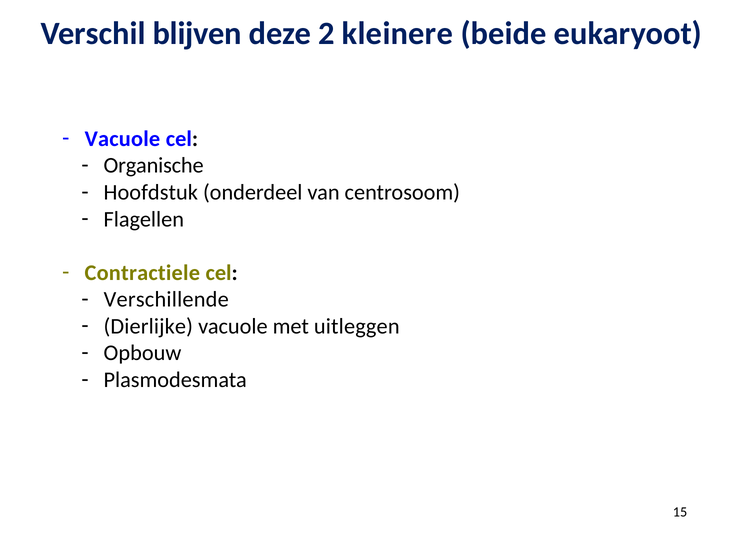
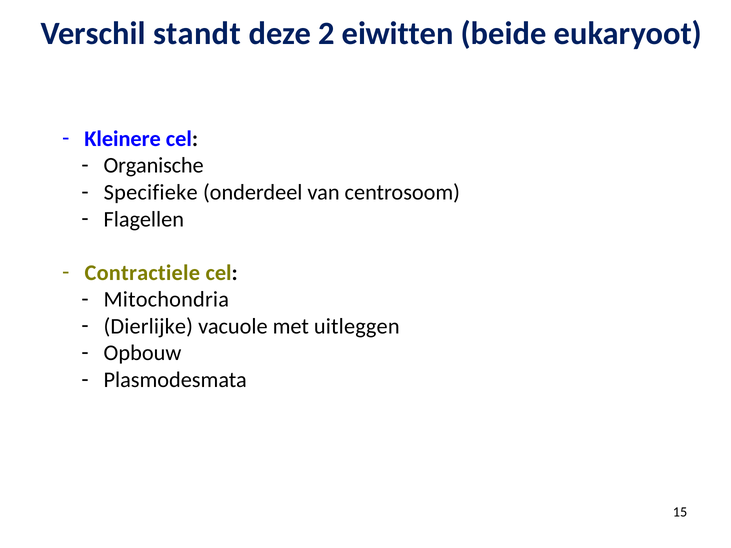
blijven: blijven -> standt (197, 33)
kleinere: kleinere -> eiwitten (398, 33)
Vacuole: Vacuole -> Kleinere (123, 139)
Hoofdstuk: Hoofdstuk -> Specifieke (151, 192)
Verschillende: Verschillende -> Mitochondria (166, 300)
